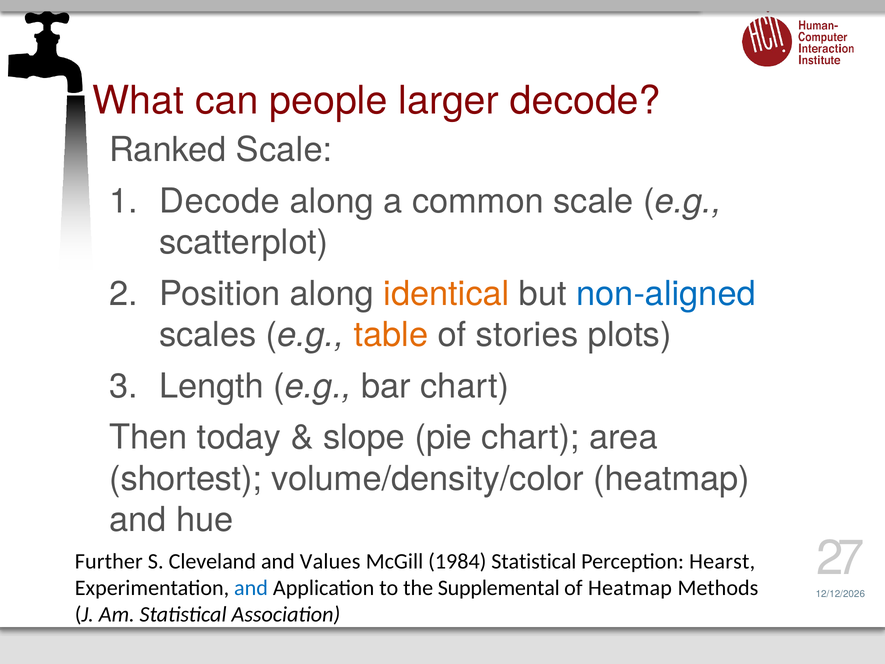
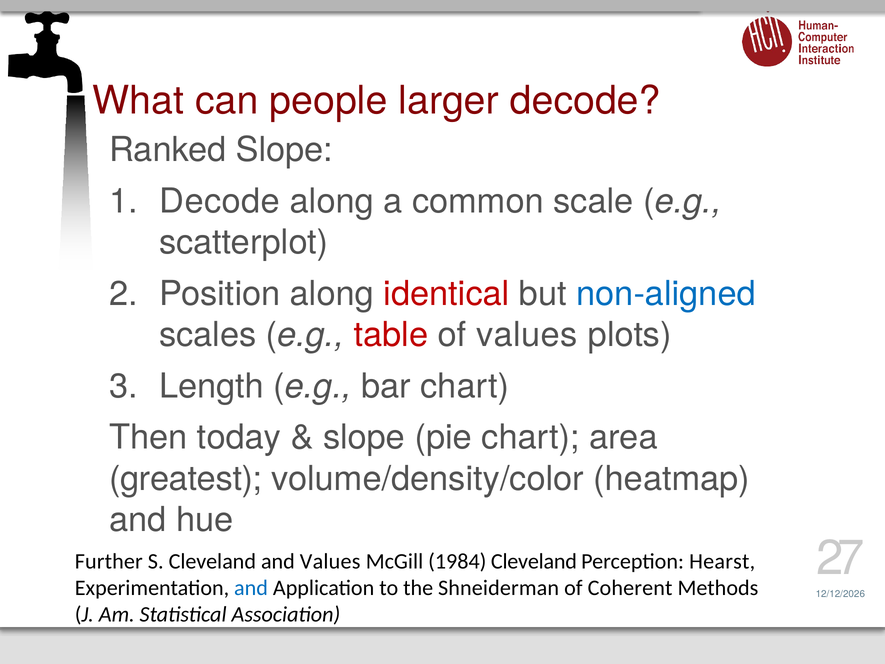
Ranked Scale: Scale -> Slope (284, 150)
identical colour: orange -> red (446, 294)
table colour: orange -> red (391, 335)
of stories: stories -> values (527, 335)
shortest: shortest -> greatest (186, 479)
1984 Statistical: Statistical -> Cleveland (534, 561)
Supplemental: Supplemental -> Shneiderman (499, 588)
of Heatmap: Heatmap -> Coherent (630, 588)
